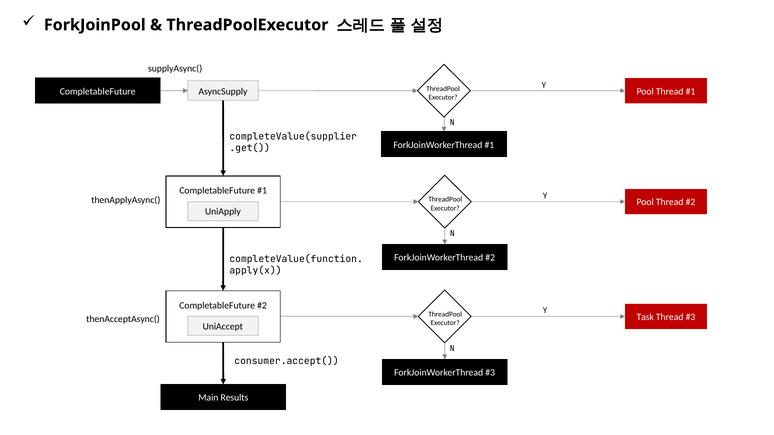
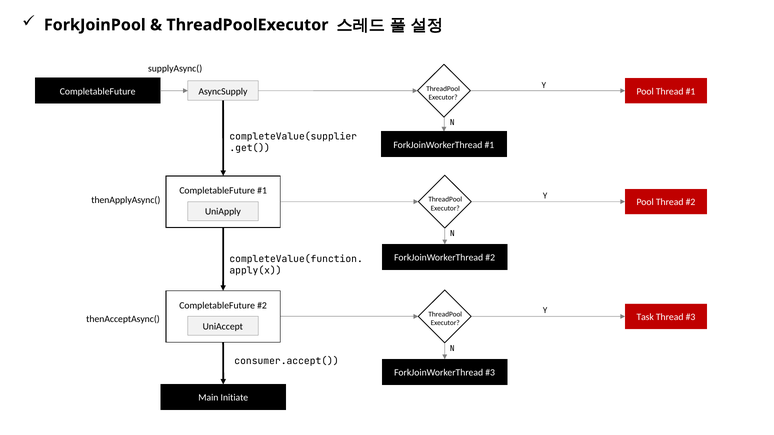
Results: Results -> Initiate (234, 398)
